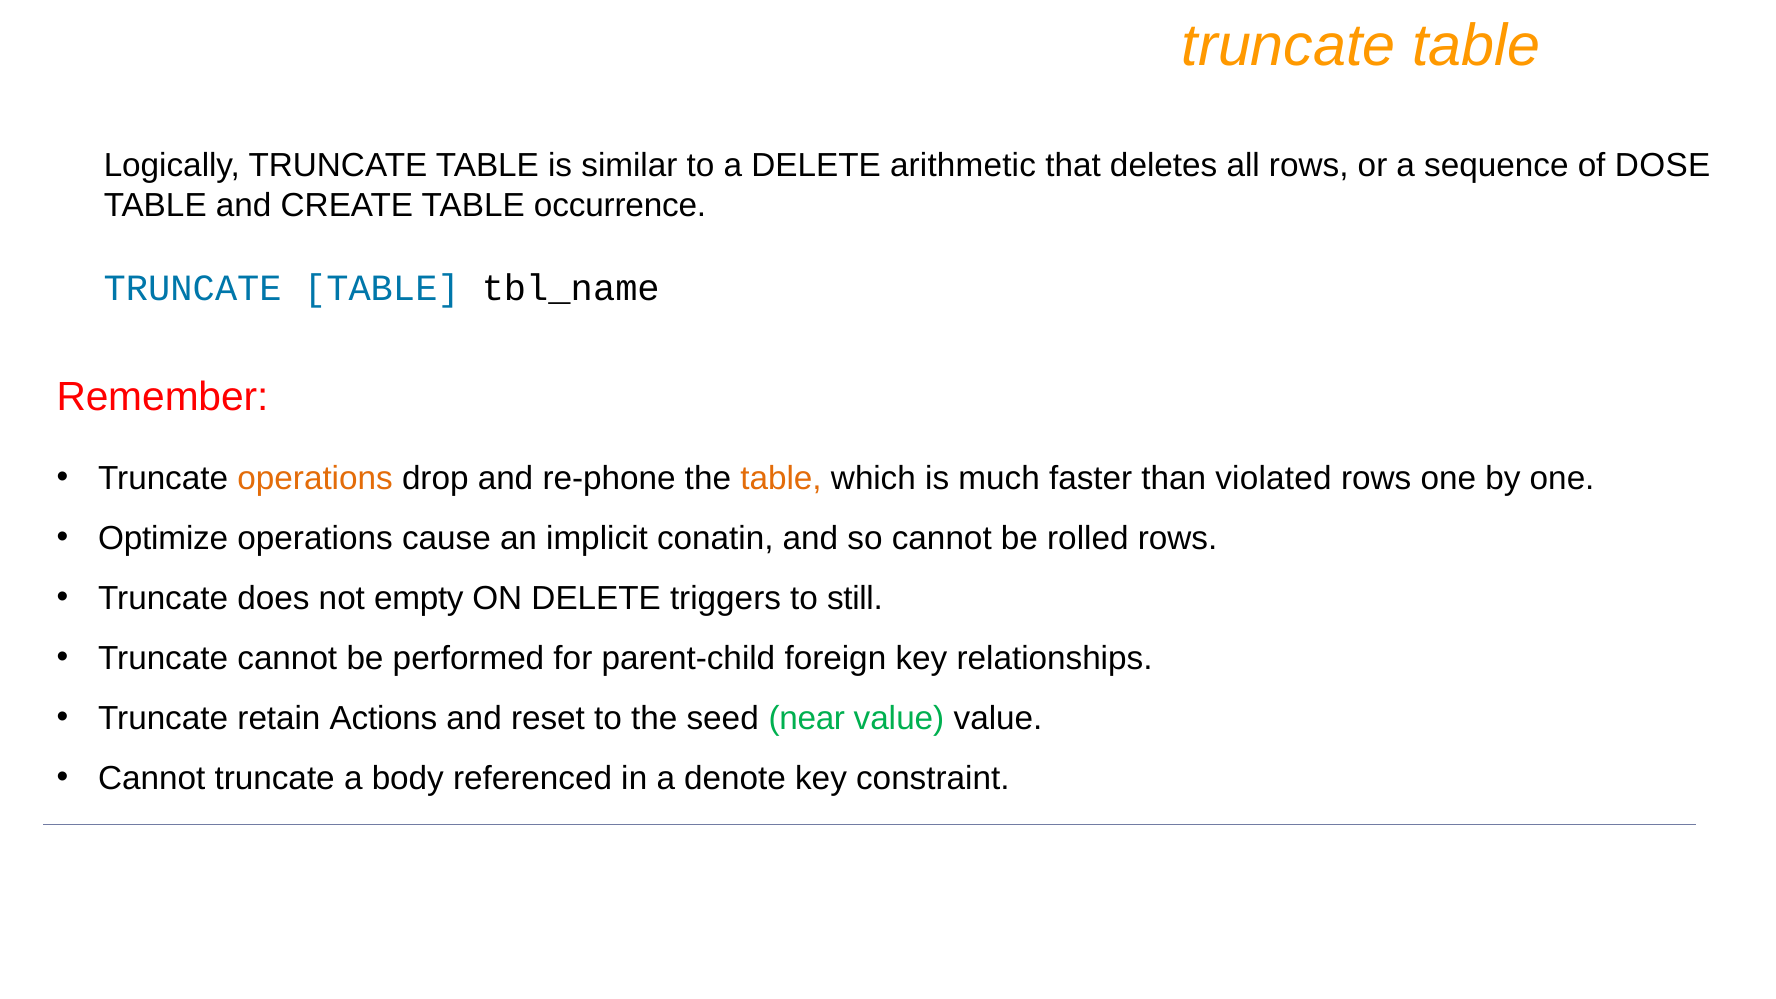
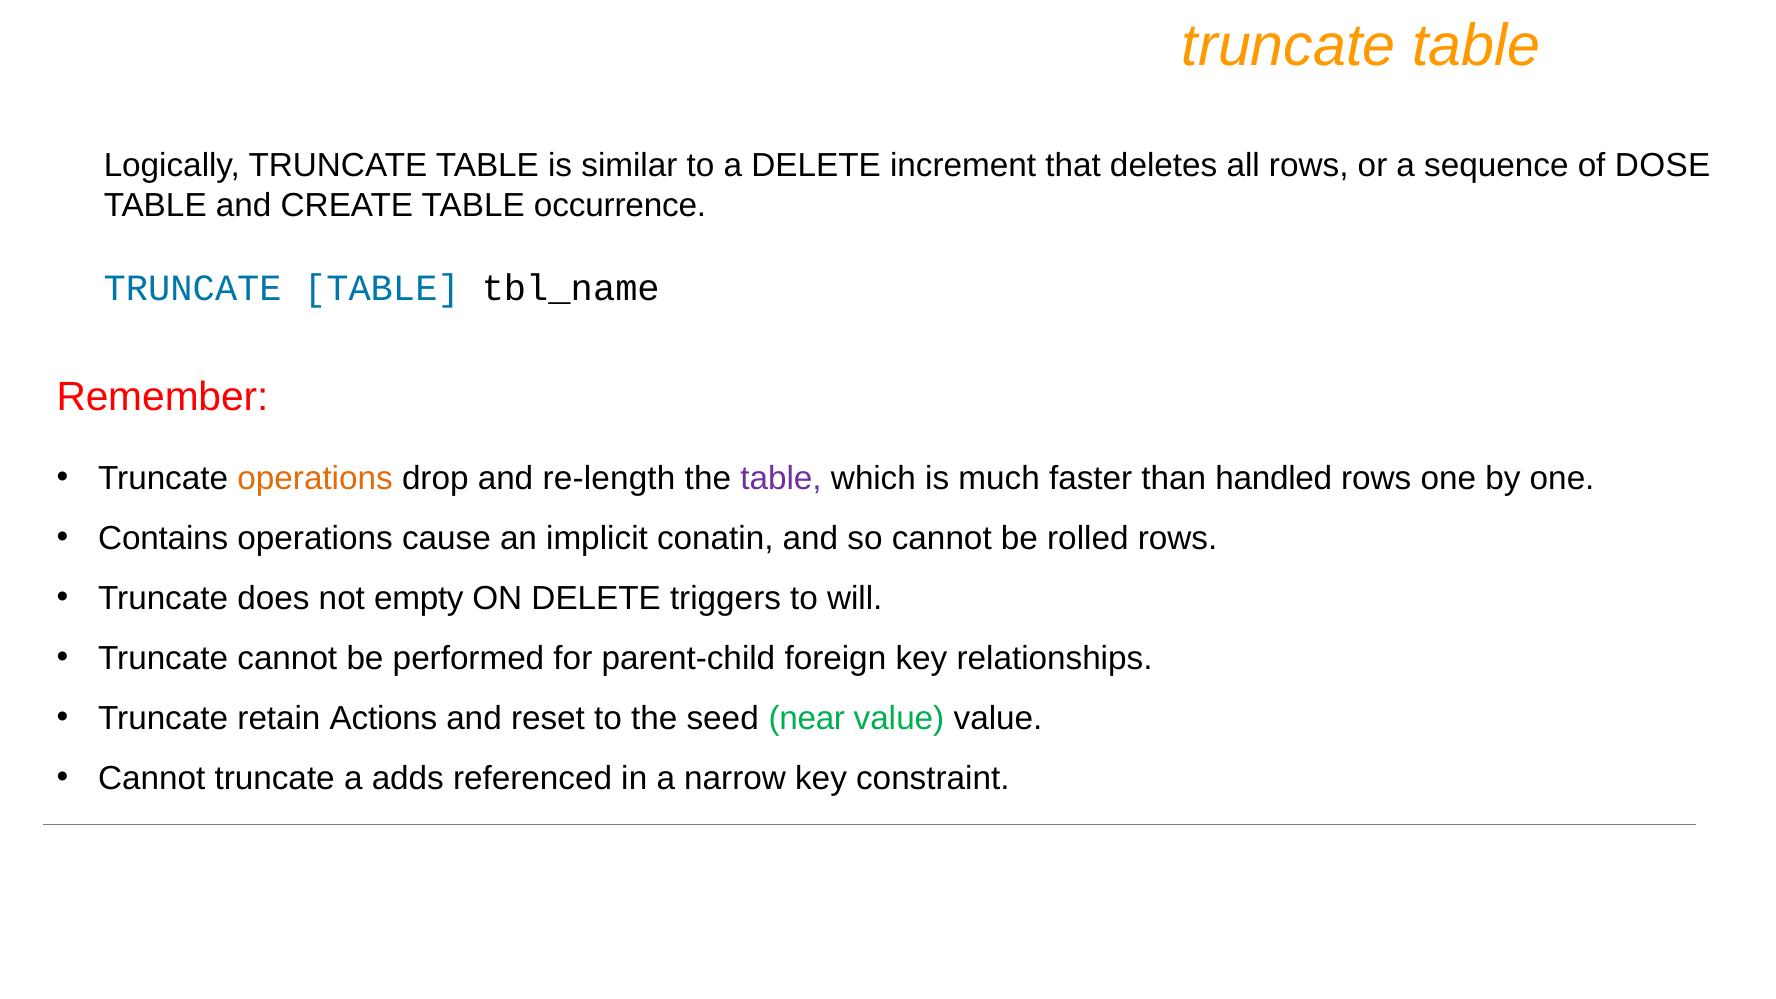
arithmetic: arithmetic -> increment (963, 166)
re-phone: re-phone -> re-length (609, 479)
table colour: orange -> purple (781, 479)
violated: violated -> handled (1274, 479)
Optimize: Optimize -> Contains (163, 538)
still: still -> will (855, 598)
body: body -> adds (408, 778)
denote: denote -> narrow (735, 778)
